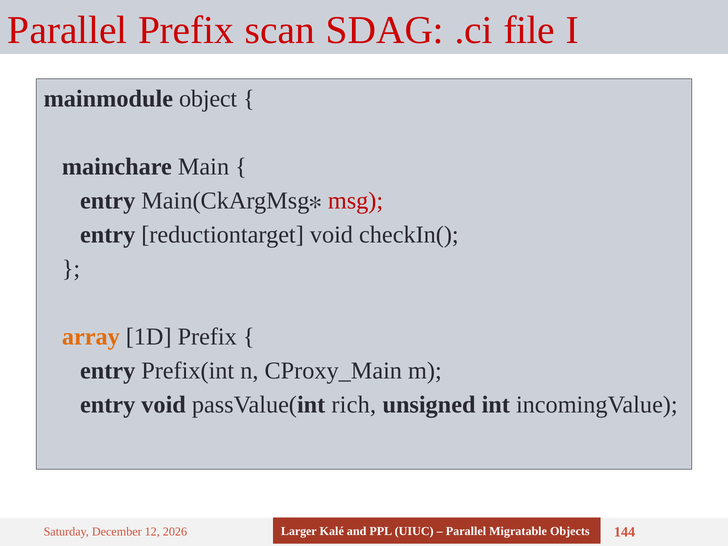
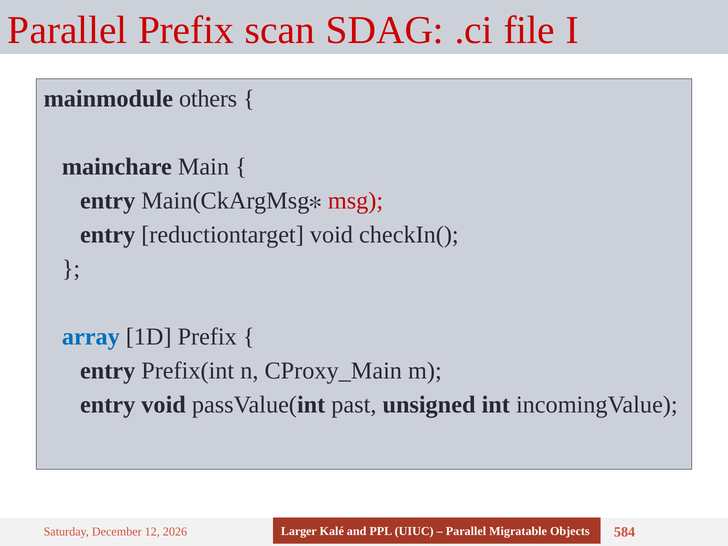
object: object -> others (208, 99)
array colour: orange -> blue (91, 337)
rich: rich -> past (354, 405)
144: 144 -> 584 (625, 532)
